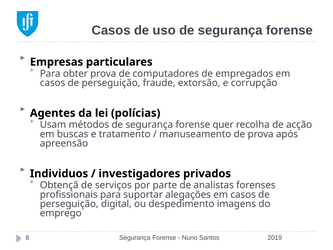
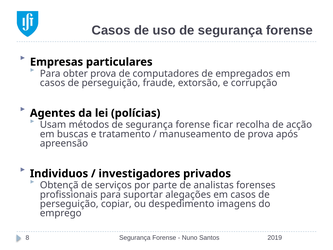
quer: quer -> ficar (223, 125)
digital: digital -> copiar (116, 204)
